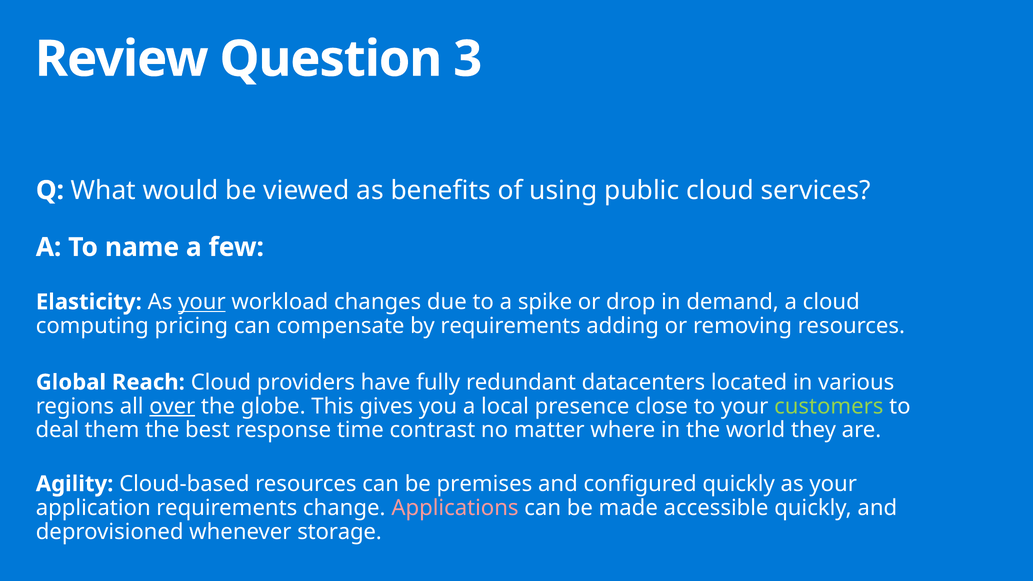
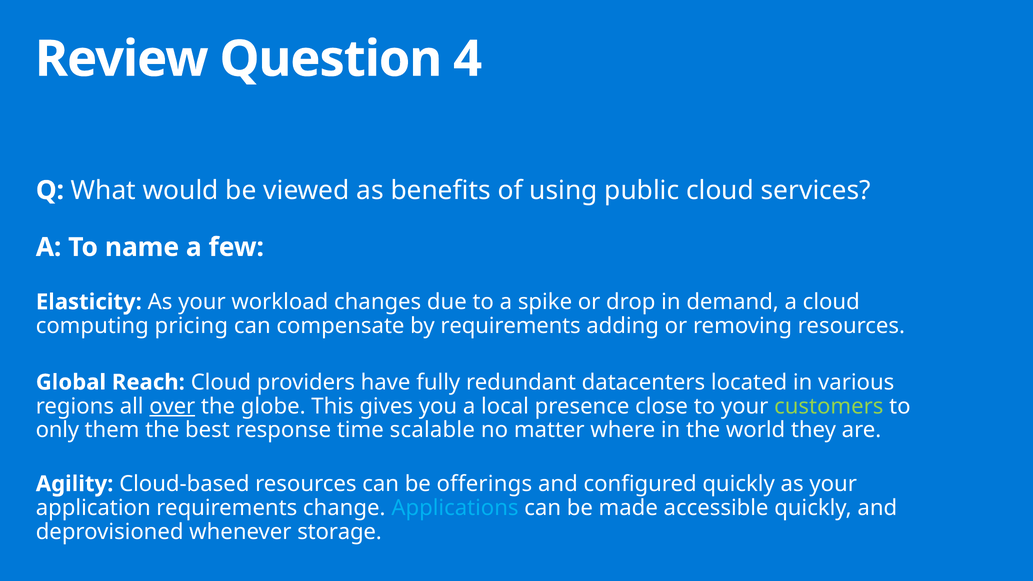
3: 3 -> 4 (468, 59)
your underline: present -> none (202, 302)
deal: deal -> only (57, 430)
contrast: contrast -> scalable (432, 430)
premises: premises -> offerings (484, 484)
Applications colour: pink -> light blue (455, 508)
